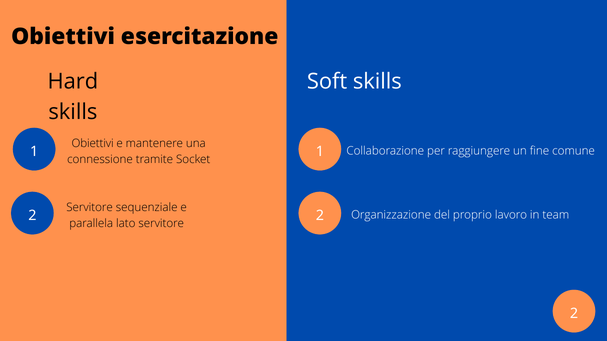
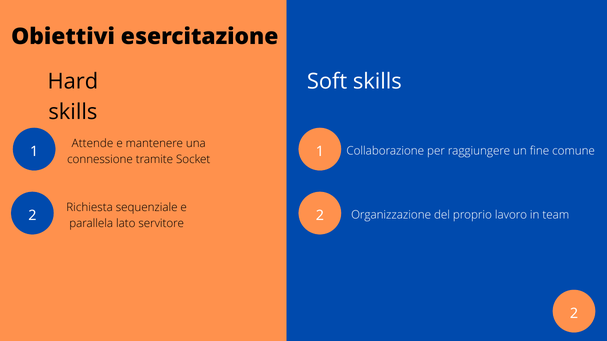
Obiettivi: Obiettivi -> Attende (93, 144)
Servitore: Servitore -> Richiesta (90, 208)
